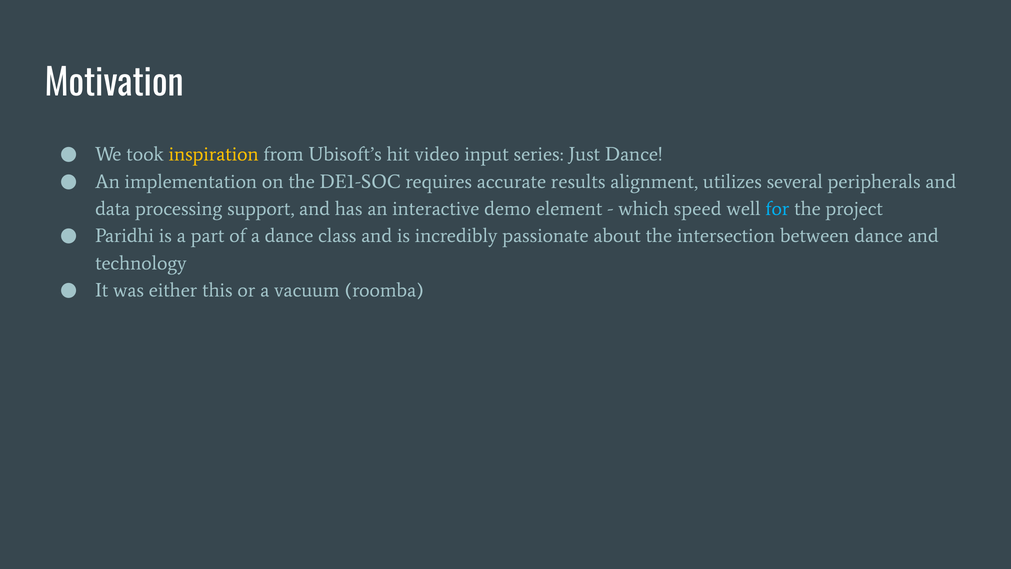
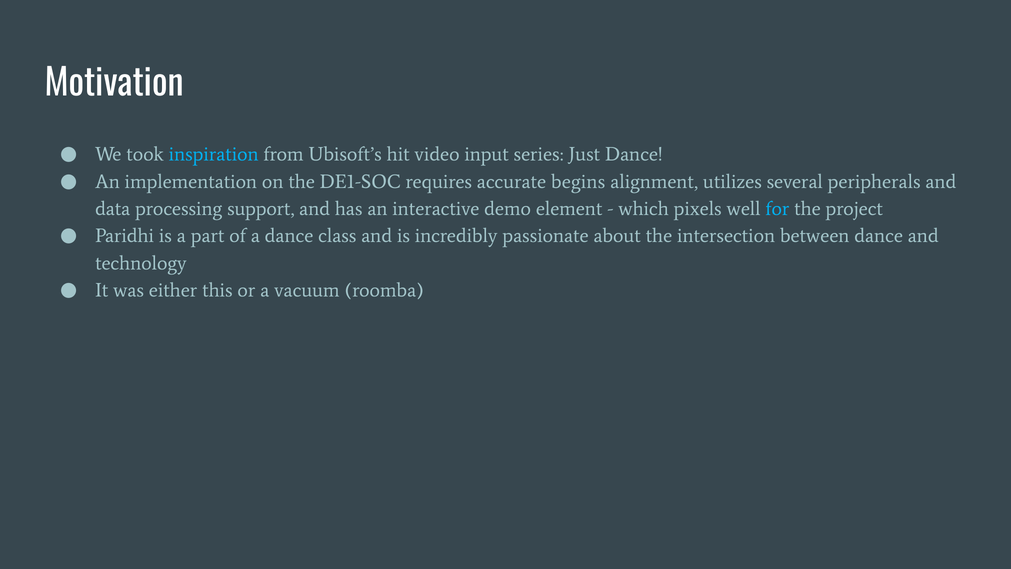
inspiration colour: yellow -> light blue (214, 154)
results: results -> begins (578, 181)
speed: speed -> pixels (698, 209)
